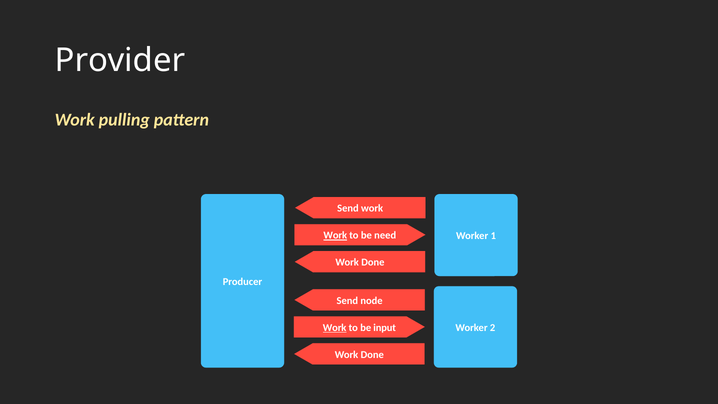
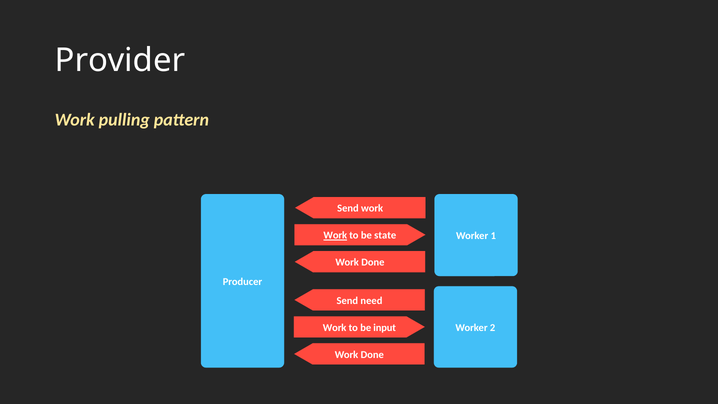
need: need -> state (385, 235)
node: node -> need (371, 300)
Work underline: present -> none (335, 328)
